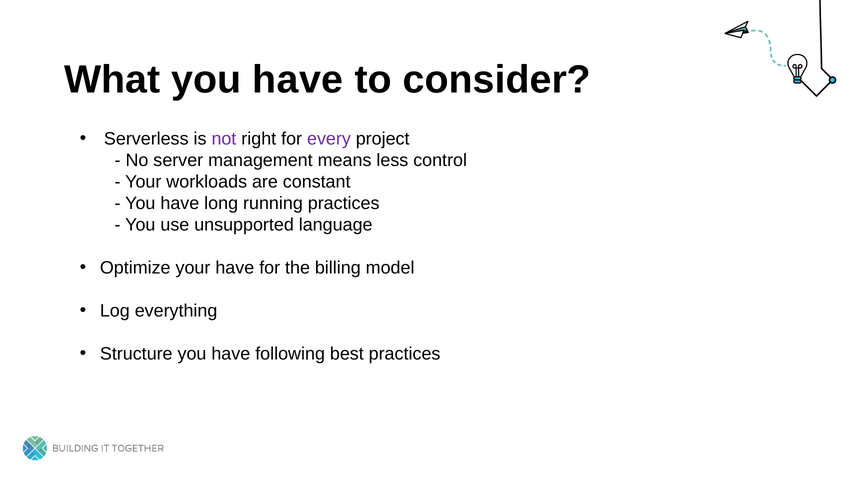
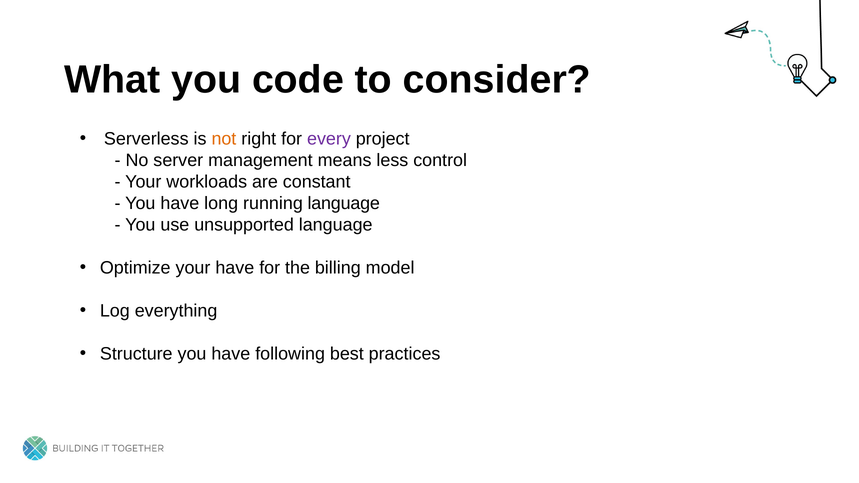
What you have: have -> code (298, 80)
not colour: purple -> orange (224, 139)
running practices: practices -> language (344, 204)
